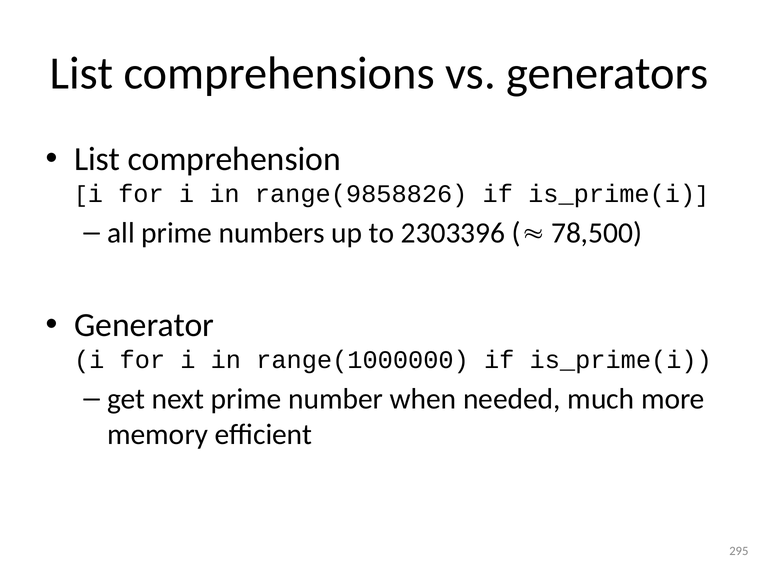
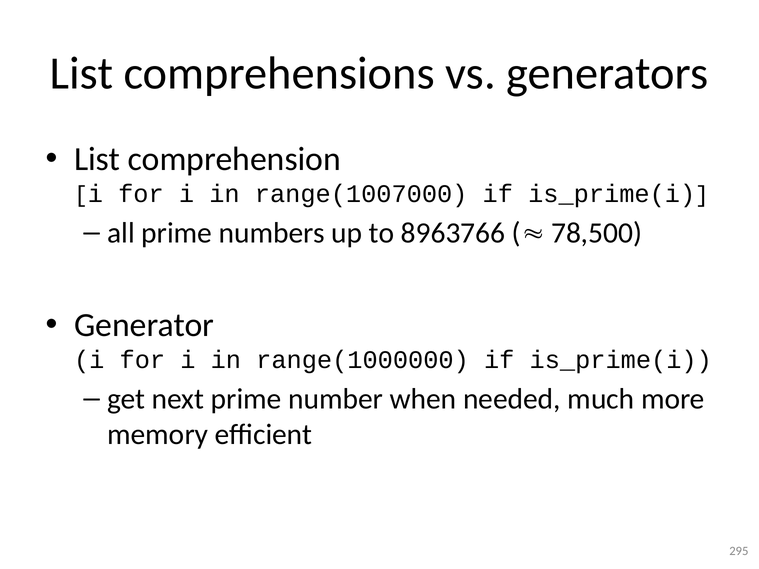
range(9858826: range(9858826 -> range(1007000 (361, 194)
2303396: 2303396 -> 8963766 (453, 233)
